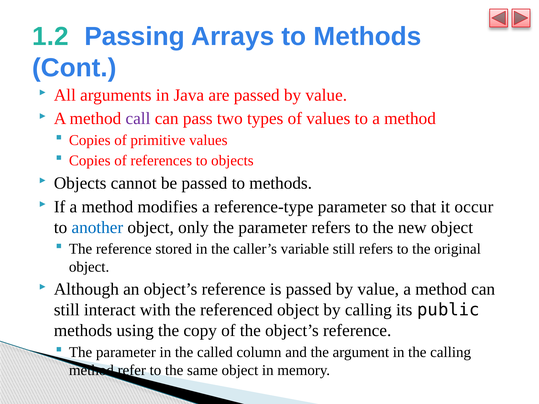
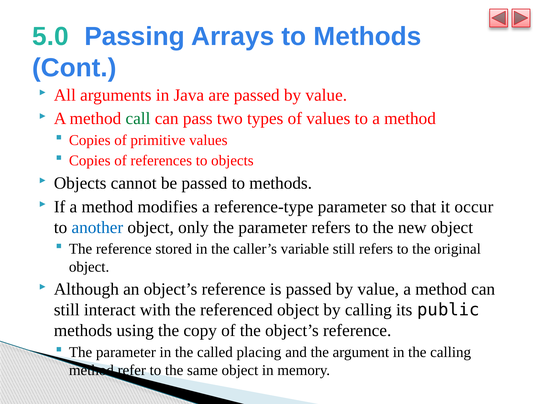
1.2: 1.2 -> 5.0 (50, 36)
call colour: purple -> green (138, 119)
column: column -> placing (259, 352)
